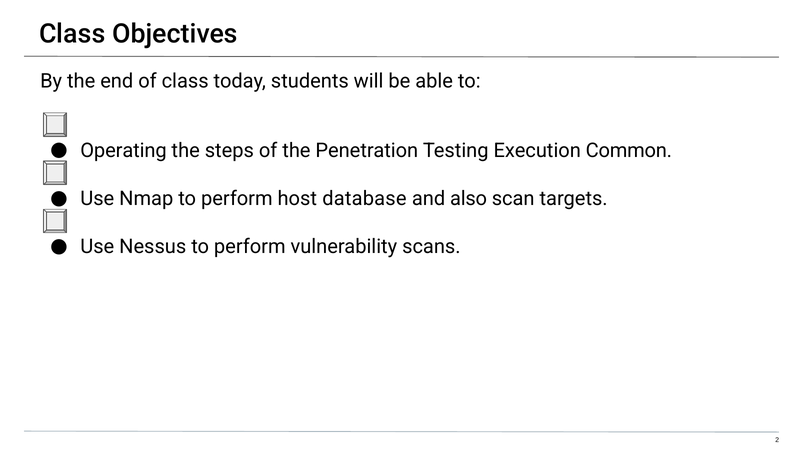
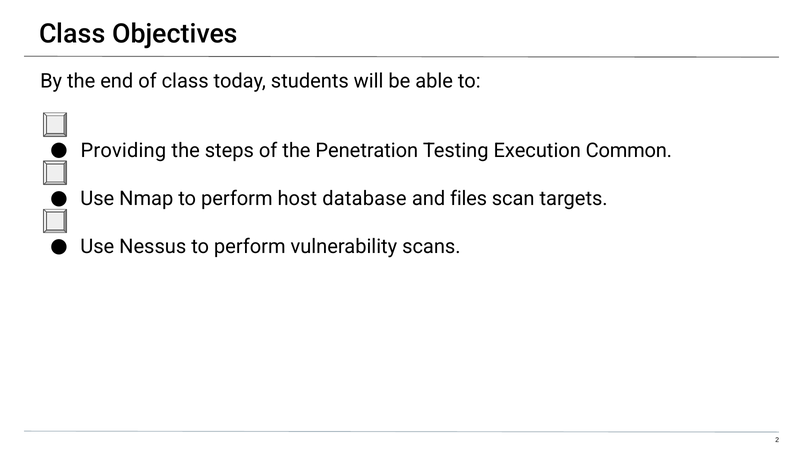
Operating: Operating -> Providing (123, 150)
also: also -> files (469, 198)
